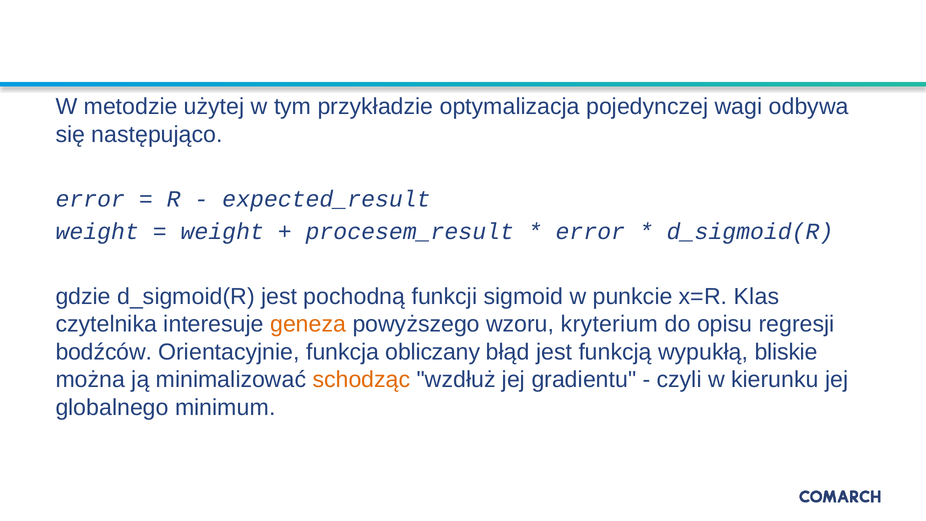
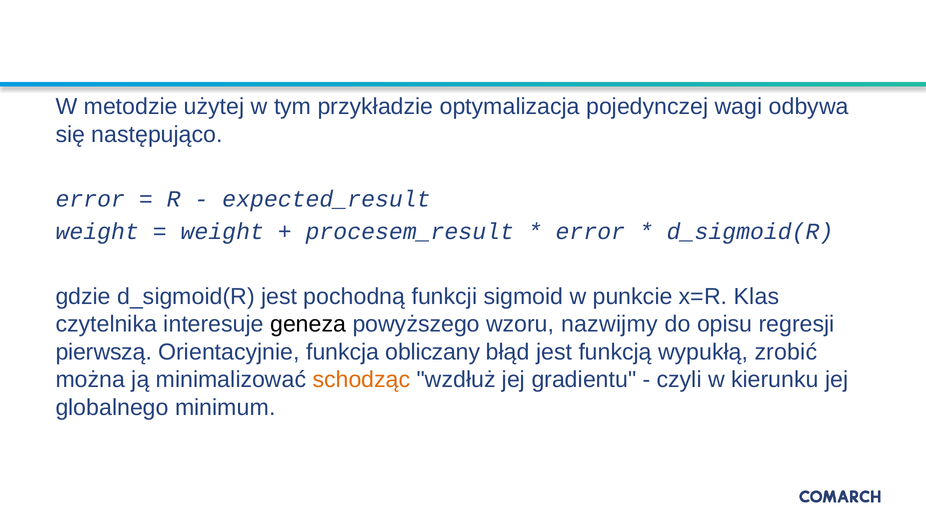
geneza colour: orange -> black (308, 324)
kryterium: kryterium -> nazwijmy (609, 324)
bodźców: bodźców -> pierwszą (104, 352)
bliskie: bliskie -> zrobić (786, 352)
